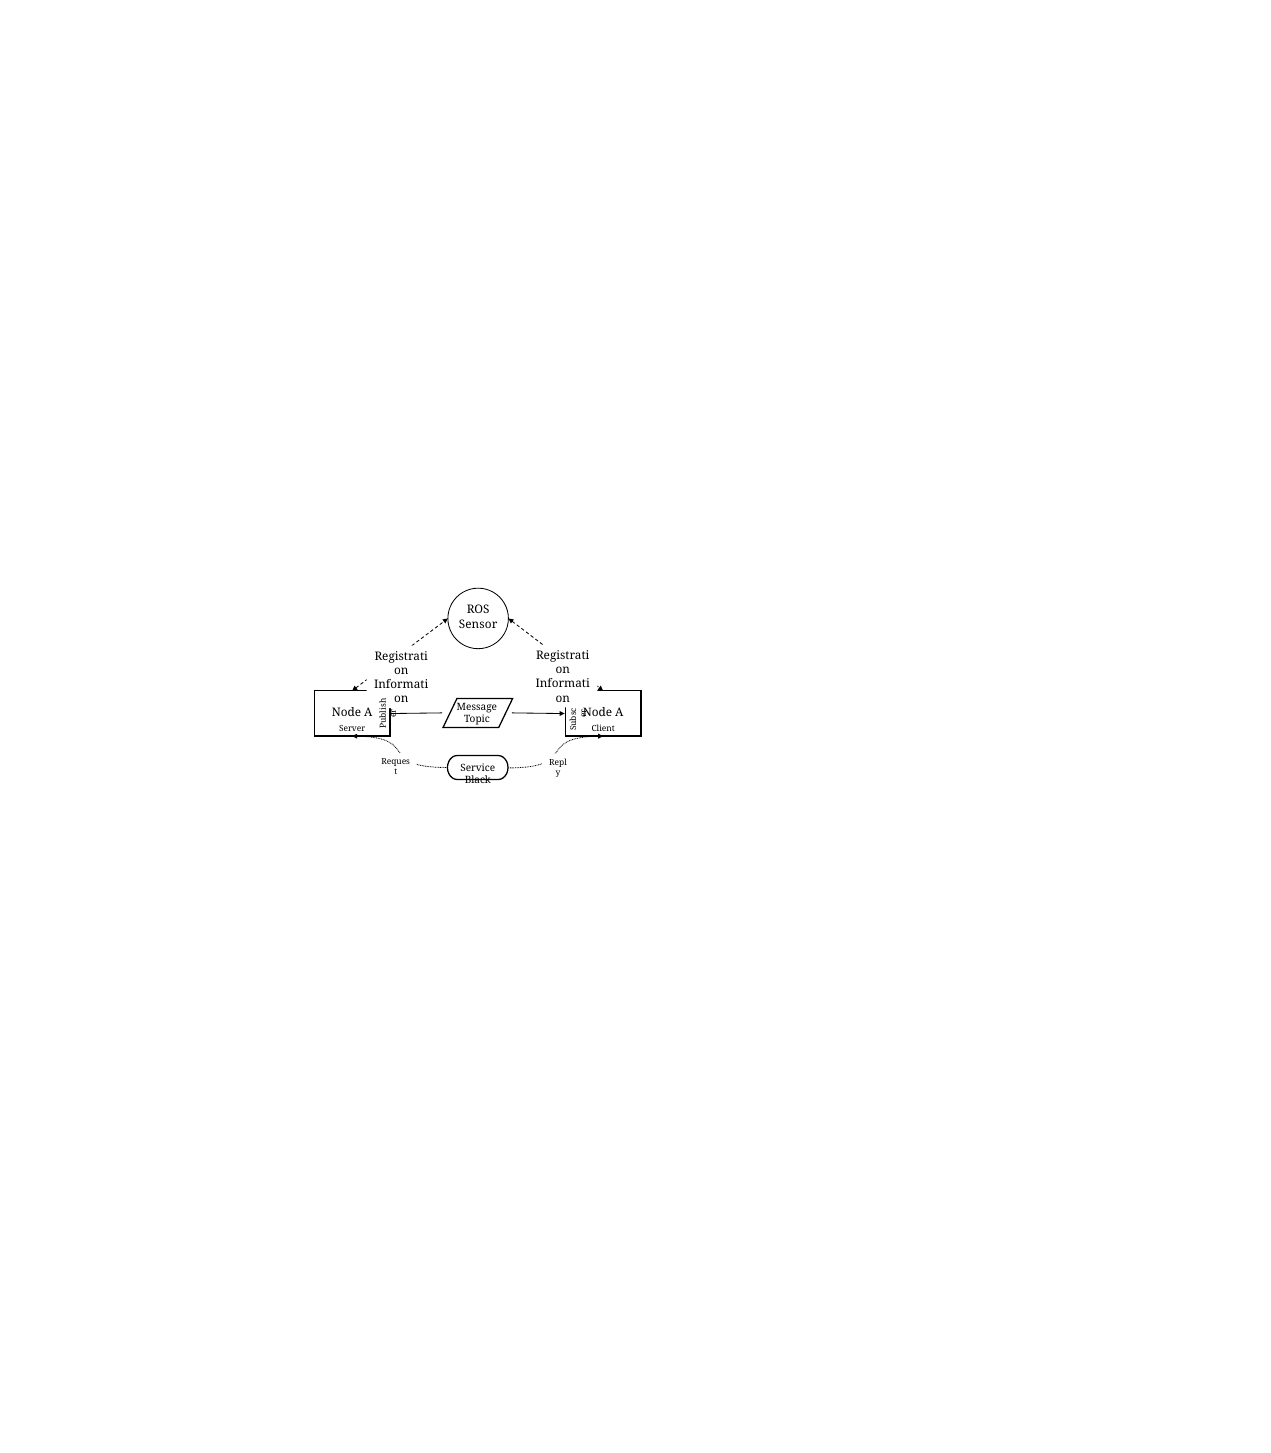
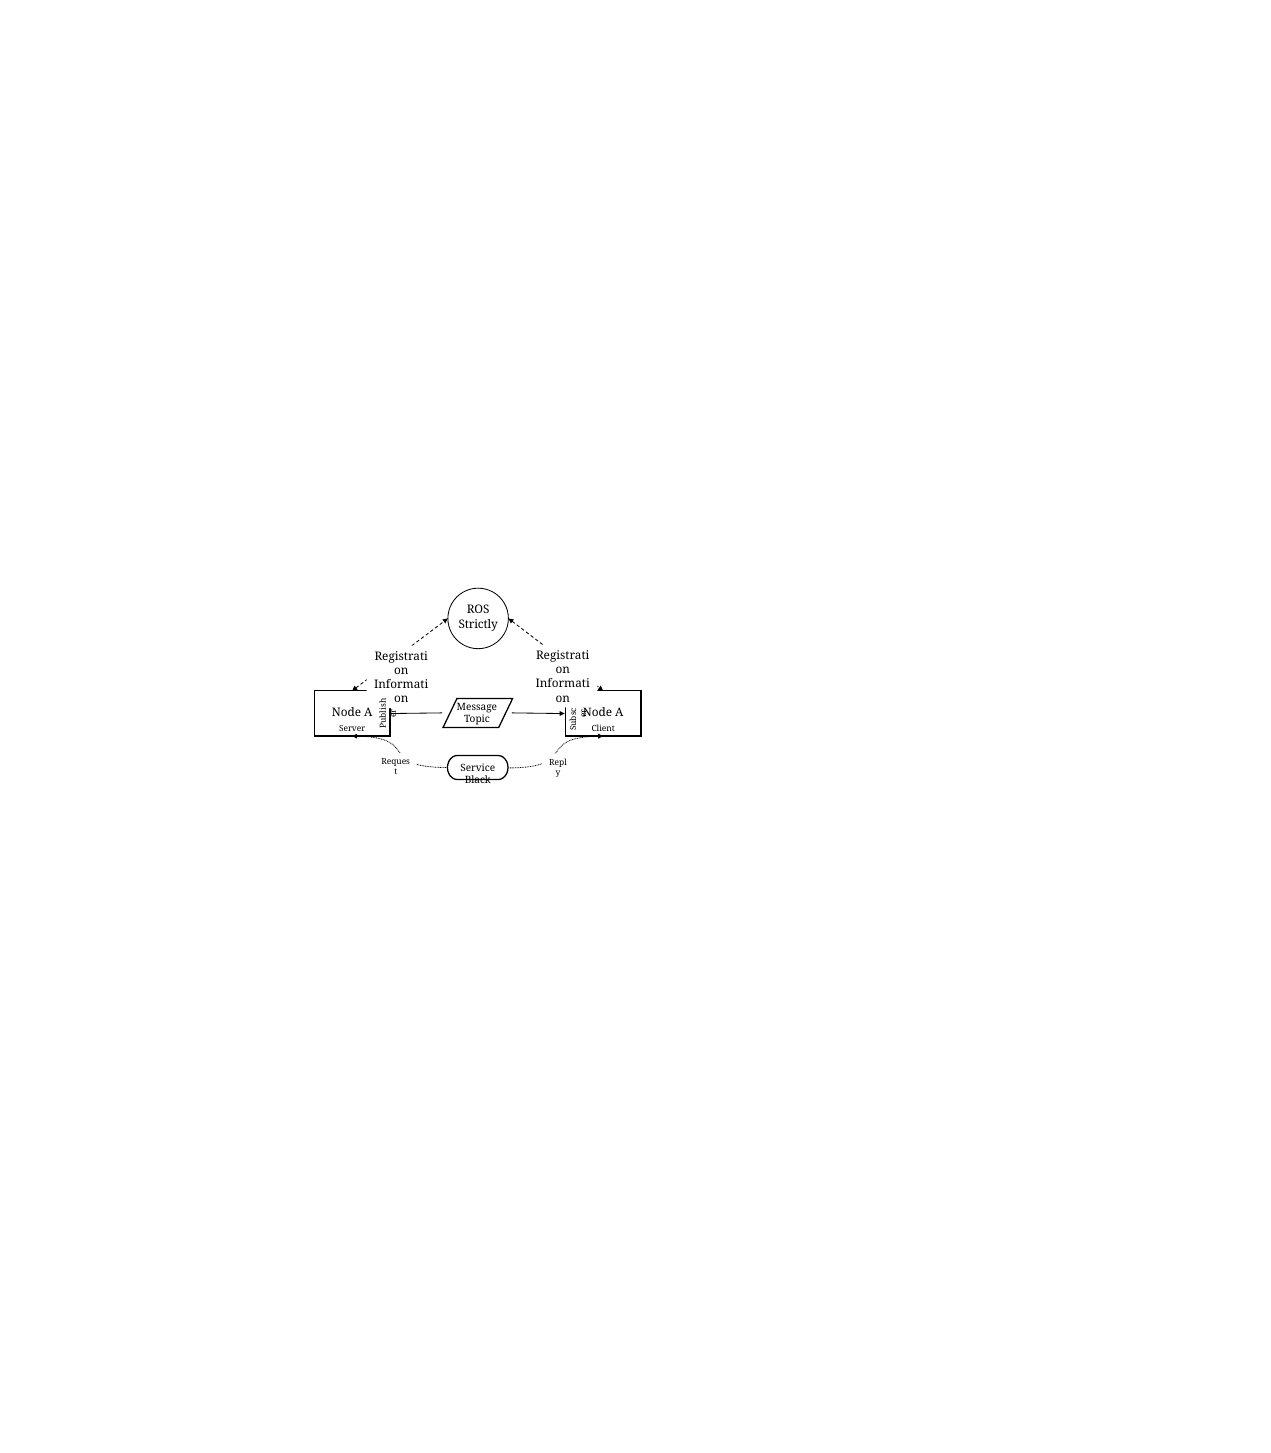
Sensor: Sensor -> Strictly (478, 624)
